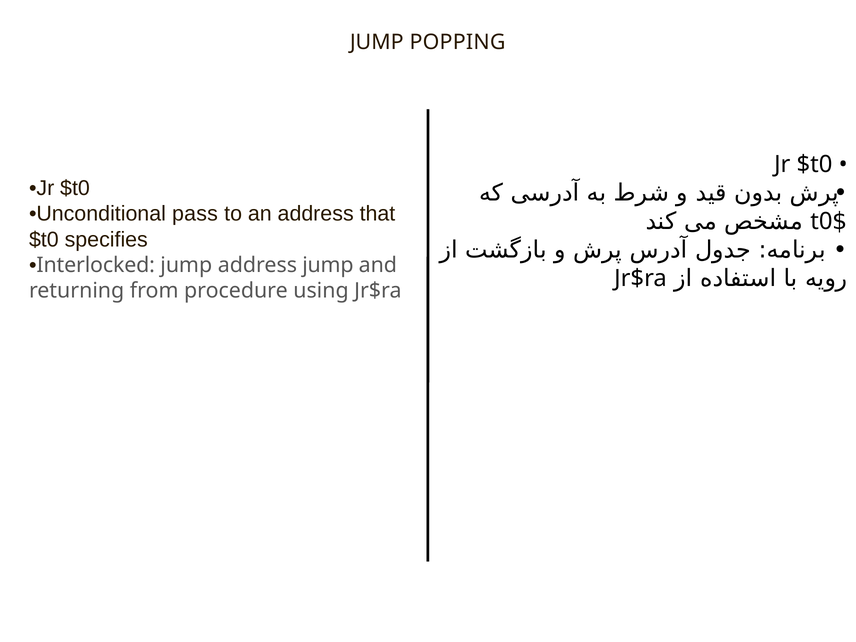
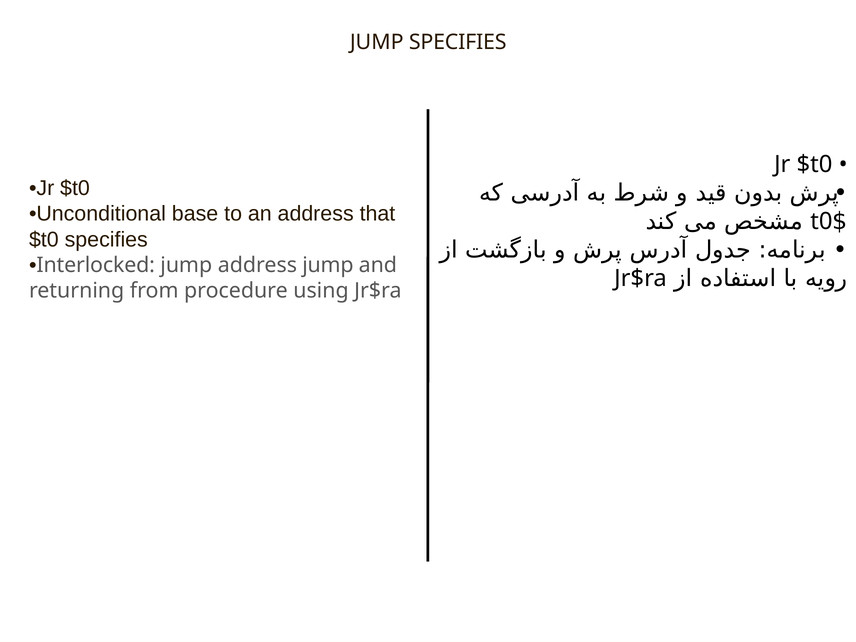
JUMP POPPING: POPPING -> SPECIFIES (458, 42)
pass: pass -> base (195, 214)
